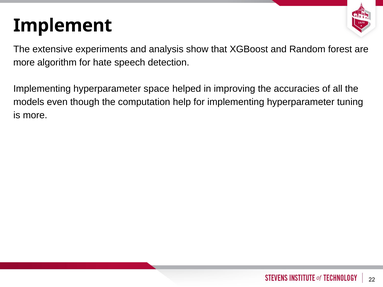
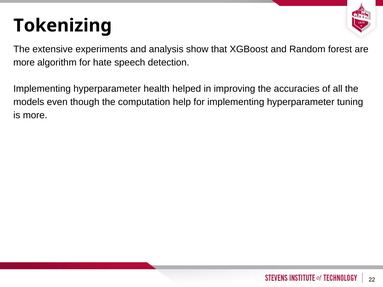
Implement: Implement -> Tokenizing (63, 26)
space: space -> health (157, 89)
